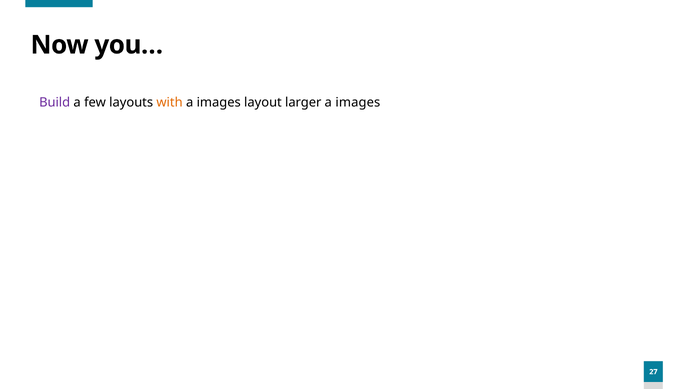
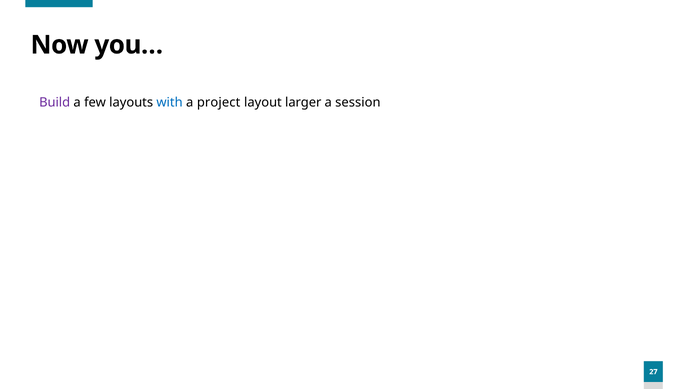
with colour: orange -> blue (170, 102)
images: images -> project (219, 102)
images: images -> session (358, 102)
